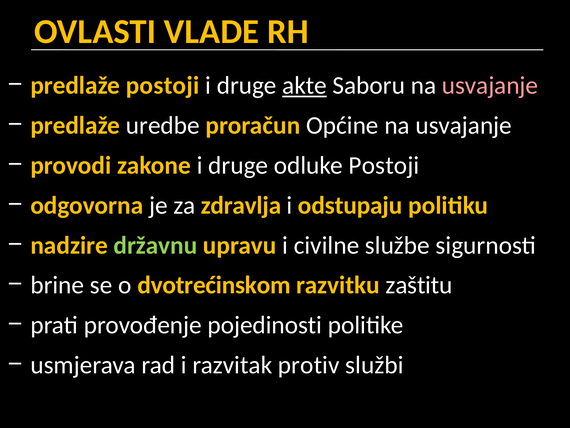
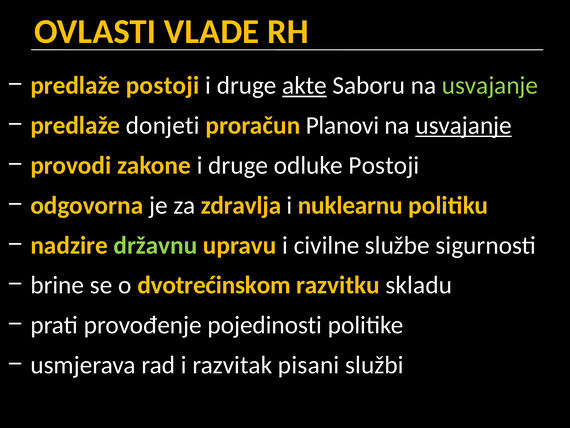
usvajanje colour: pink -> light green (490, 85)
uredbe: uredbe -> donjeti (163, 125)
Općine: Općine -> Planovi (342, 125)
usvajanje underline: none -> present (464, 125)
odstupaju: odstupaju -> nuklearnu (350, 205)
zaštitu: zaštitu -> skladu (419, 285)
protiv: protiv -> pisani (309, 365)
